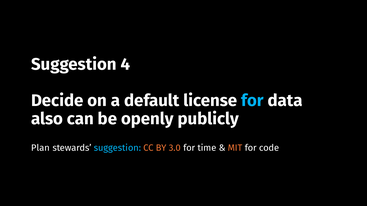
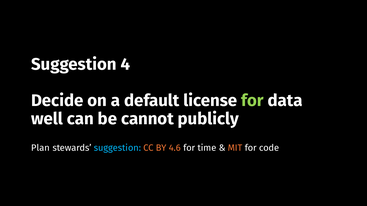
for colour: light blue -> light green (252, 101)
also: also -> well (47, 119)
openly: openly -> cannot (147, 119)
3.0: 3.0 -> 4.6 (175, 148)
